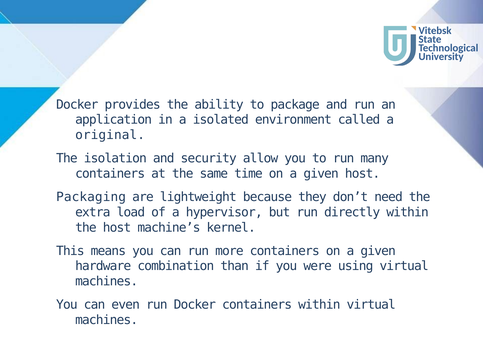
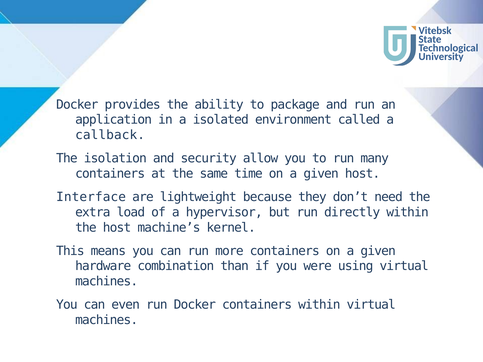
original: original -> callback (110, 135)
Packaging: Packaging -> Interface (91, 197)
